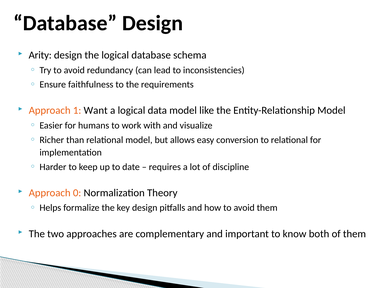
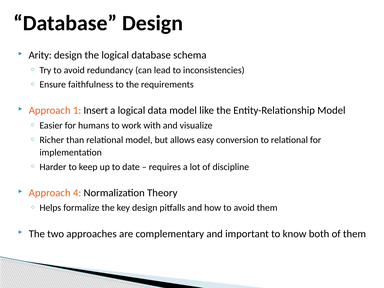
Want: Want -> Insert (96, 110)
0: 0 -> 4 (77, 193)
